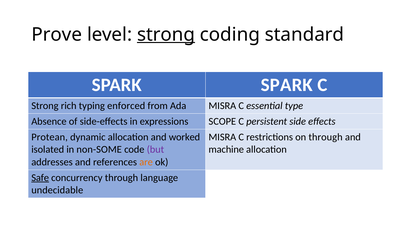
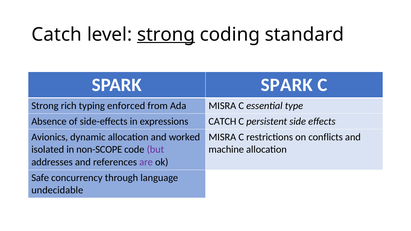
Prove: Prove -> Catch (57, 35)
expressions SCOPE: SCOPE -> CATCH (222, 121)
Protean: Protean -> Avionics (50, 137)
on through: through -> conflicts (326, 137)
non-SOME: non-SOME -> non-SCOPE (99, 150)
are colour: orange -> purple (146, 162)
Safe underline: present -> none (40, 178)
